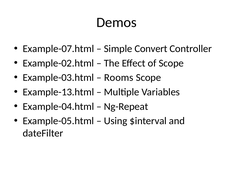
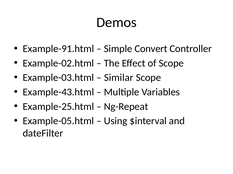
Example-07.html: Example-07.html -> Example-91.html (58, 49)
Rooms: Rooms -> Similar (119, 78)
Example-13.html: Example-13.html -> Example-43.html (58, 92)
Example-04.html: Example-04.html -> Example-25.html (58, 107)
